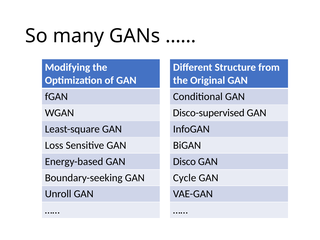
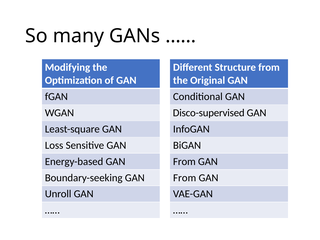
Disco: Disco -> From (184, 162)
Cycle: Cycle -> From (185, 178)
